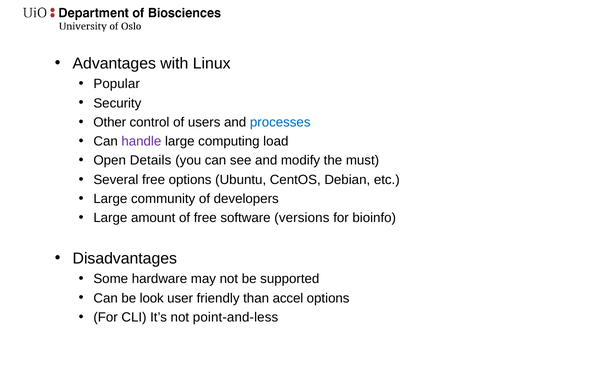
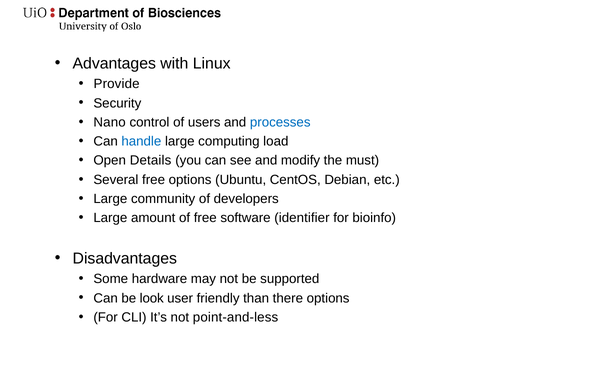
Popular: Popular -> Provide (117, 84)
Other: Other -> Nano (110, 122)
handle colour: purple -> blue (141, 141)
versions: versions -> identifier (302, 218)
accel: accel -> there (288, 298)
